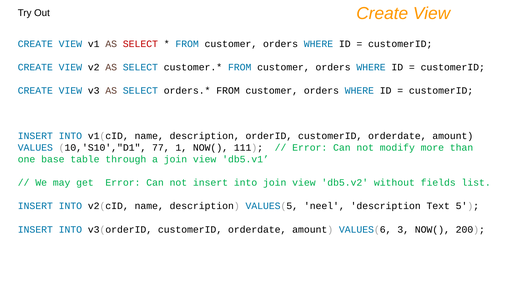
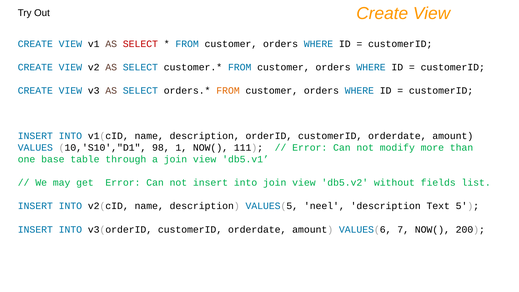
FROM colour: black -> orange (228, 91)
77: 77 -> 98 (161, 148)
3: 3 -> 7 (403, 229)
